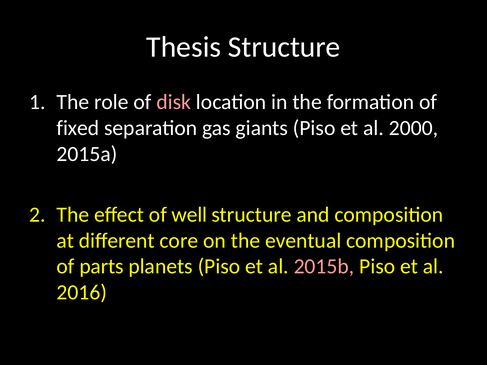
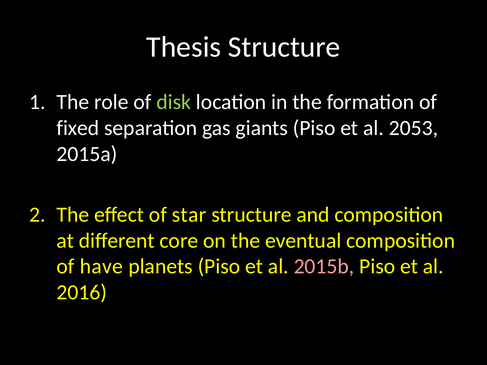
disk colour: pink -> light green (174, 102)
2000: 2000 -> 2053 (413, 128)
well: well -> star (189, 215)
parts: parts -> have (101, 267)
